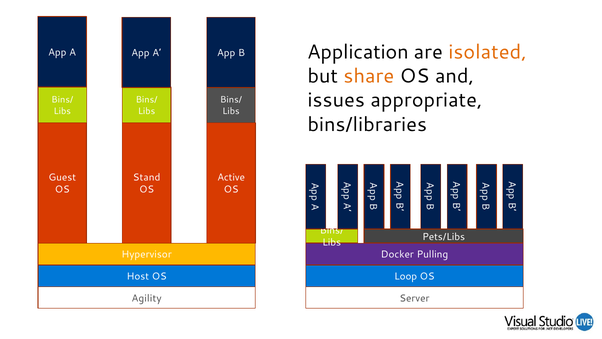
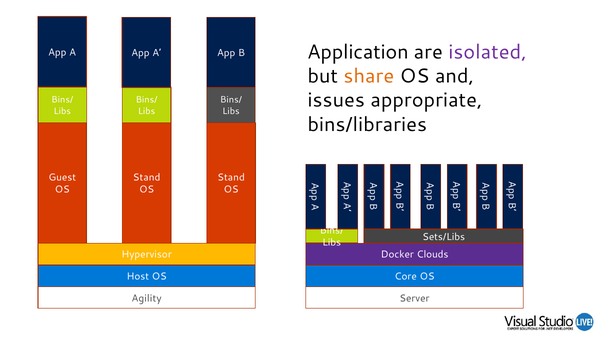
isolated colour: orange -> purple (488, 52)
Active: Active -> Stand (231, 177)
Pets/Libs: Pets/Libs -> Sets/Libs (444, 237)
Pulling: Pulling -> Clouds (432, 254)
Loop: Loop -> Core (406, 276)
